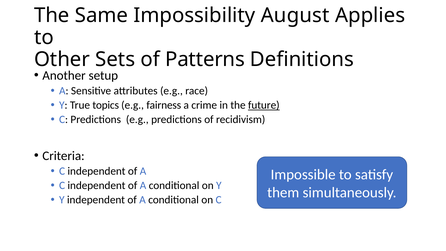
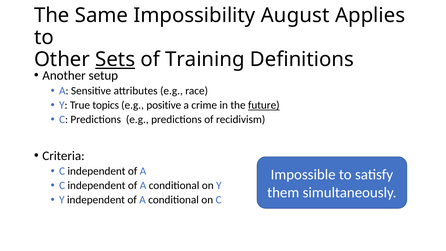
Sets underline: none -> present (115, 60)
Patterns: Patterns -> Training (205, 60)
fairness: fairness -> positive (164, 105)
